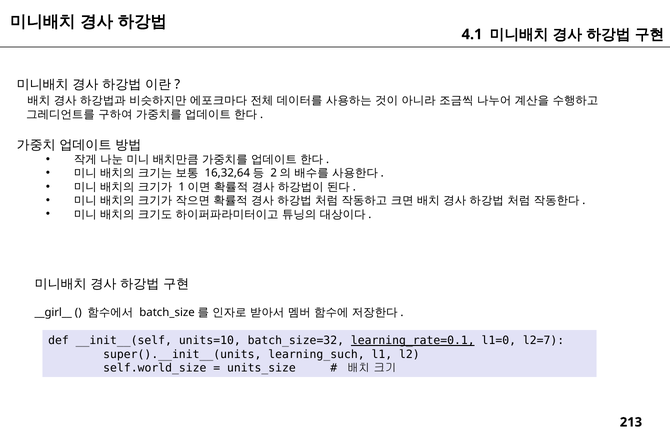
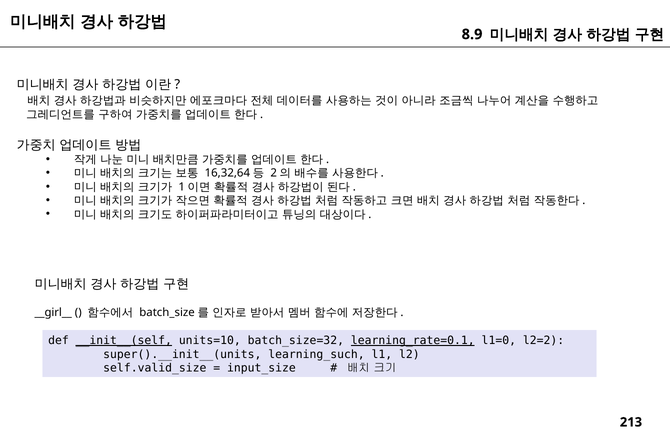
4.1: 4.1 -> 8.9 (472, 34)
__init__(self underline: none -> present (124, 341)
l2=7: l2=7 -> l2=2 (544, 341)
self.world_size: self.world_size -> self.valid_size (155, 368)
units_size: units_size -> input_size (261, 368)
